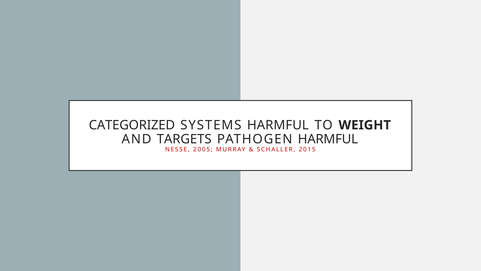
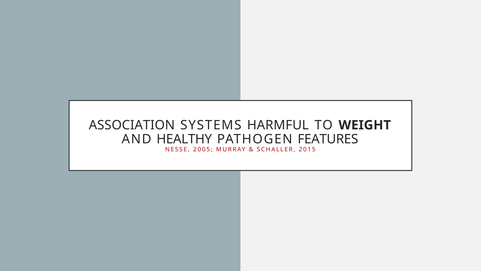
CATEGORIZED: CATEGORIZED -> ASSOCIATION (132, 125)
TARGETS: TARGETS -> HEALTHY (184, 139)
PATHOGEN HARMFUL: HARMFUL -> FEATURES (328, 139)
